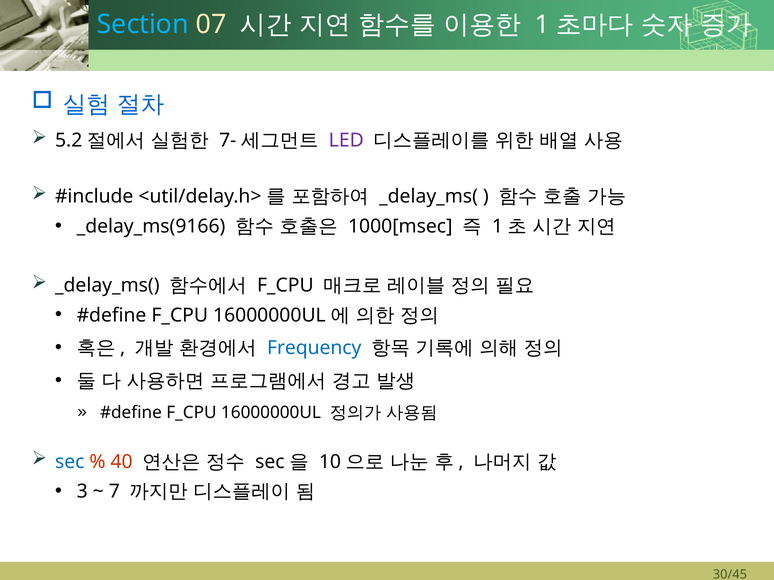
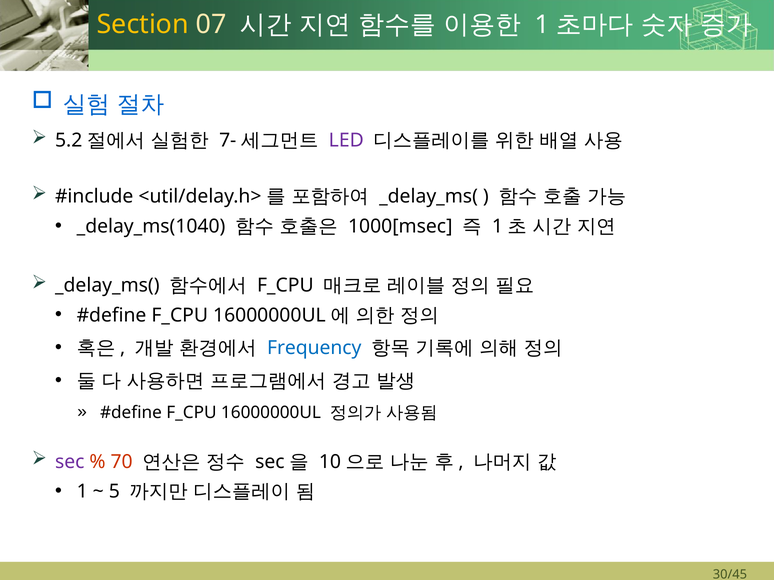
Section colour: light blue -> yellow (143, 24)
_delay_ms(9166: _delay_ms(9166 -> _delay_ms(1040 (151, 226)
sec colour: blue -> purple (70, 462)
40: 40 -> 70 (122, 462)
3: 3 -> 1 (82, 492)
7: 7 -> 5 (114, 492)
